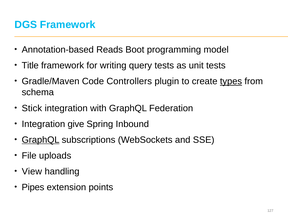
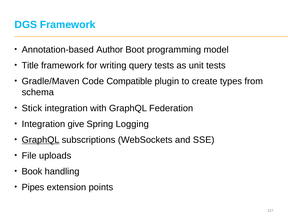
Reads: Reads -> Author (110, 50)
Controllers: Controllers -> Compatible (129, 81)
types underline: present -> none (231, 81)
Inbound: Inbound -> Logging (132, 124)
View: View -> Book (32, 171)
